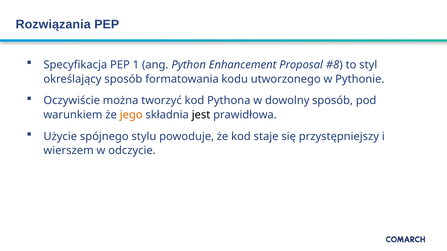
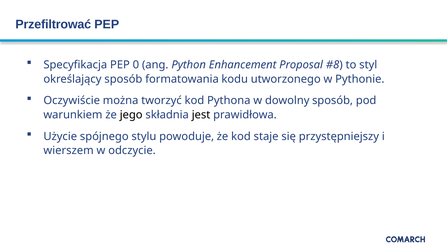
Rozwiązania: Rozwiązania -> Przefiltrować (53, 25)
1: 1 -> 0 (136, 65)
jego colour: orange -> black (131, 115)
